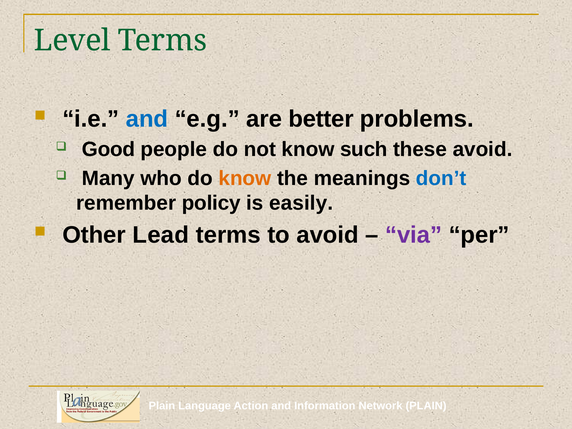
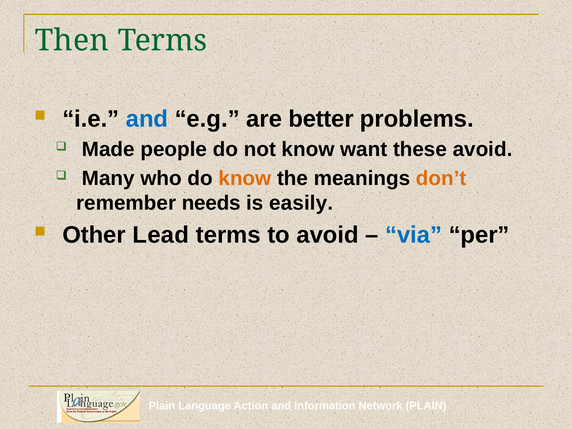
Level: Level -> Then (72, 40)
Good: Good -> Made (108, 150)
such: such -> want (364, 150)
don’t colour: blue -> orange (441, 178)
policy: policy -> needs (211, 203)
via colour: purple -> blue (414, 235)
